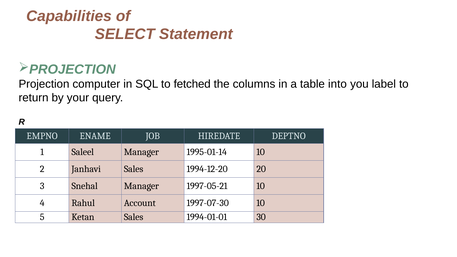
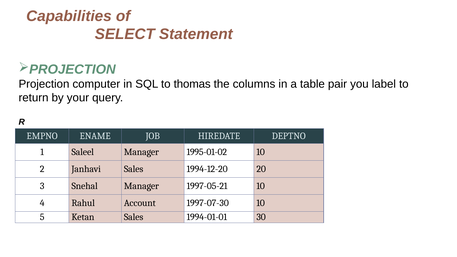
fetched: fetched -> thomas (192, 84)
into: into -> pair (337, 84)
1995-01-14: 1995-01-14 -> 1995-01-02 (207, 152)
